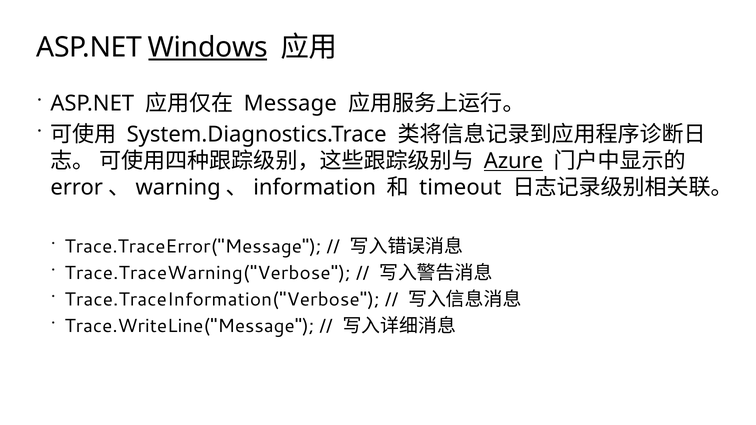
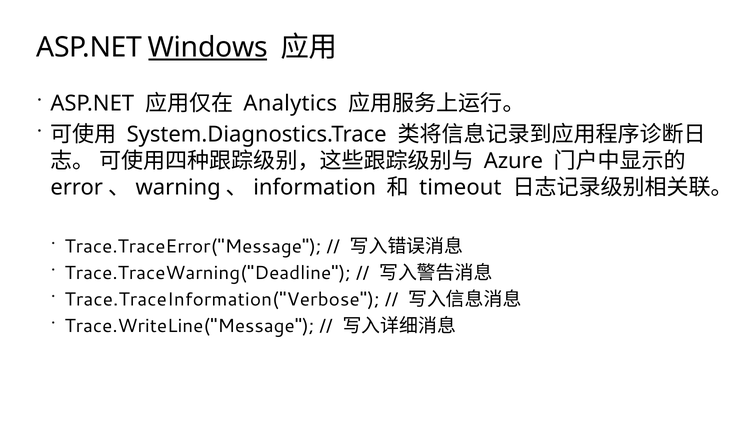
Message: Message -> Analytics (290, 104)
Azure underline: present -> none (513, 161)
Trace.TraceWarning("Verbose: Trace.TraceWarning("Verbose -> Trace.TraceWarning("Deadline (208, 273)
